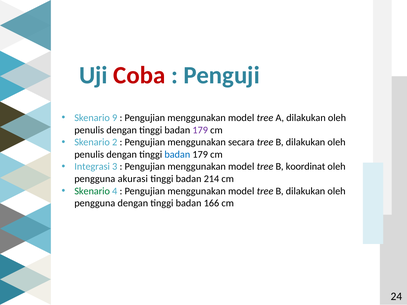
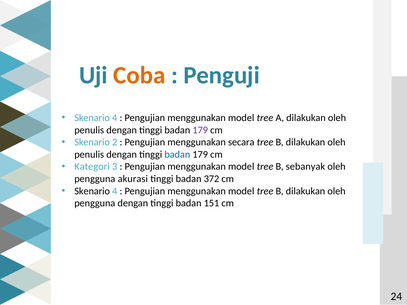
Coba colour: red -> orange (139, 75)
9: 9 -> 4 (115, 118)
Integrasi: Integrasi -> Kategori (92, 167)
koordinat: koordinat -> sebanyak (305, 167)
214: 214 -> 372 (211, 179)
Skenario colour: green -> black (92, 191)
166: 166 -> 151 (211, 203)
